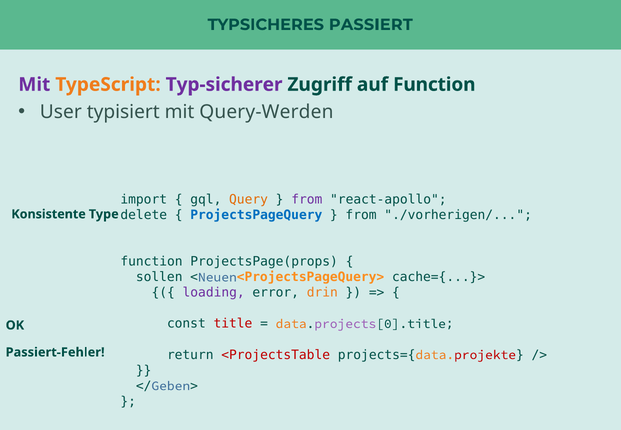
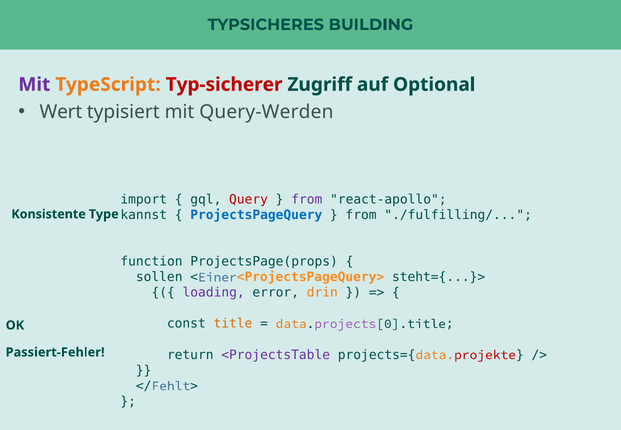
PASSIERT: PASSIERT -> BUILDING (371, 25)
Typ-sicherer colour: purple -> red (224, 85)
auf Function: Function -> Optional (434, 85)
User: User -> Wert (61, 112)
Query colour: orange -> red (249, 199)
delete: delete -> kannst (144, 215)
./vorherigen/: ./vorherigen/ -> ./fulfilling/ (458, 215)
Neuen: Neuen -> Einer (217, 277)
cache={...}>: cache={...}> -> steht={...}> (439, 277)
title colour: red -> orange (233, 324)
<ProjectsTable colour: red -> purple (276, 355)
Geben: Geben -> Fehlt (171, 386)
